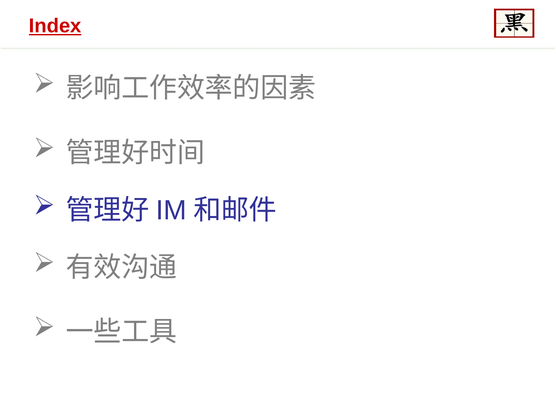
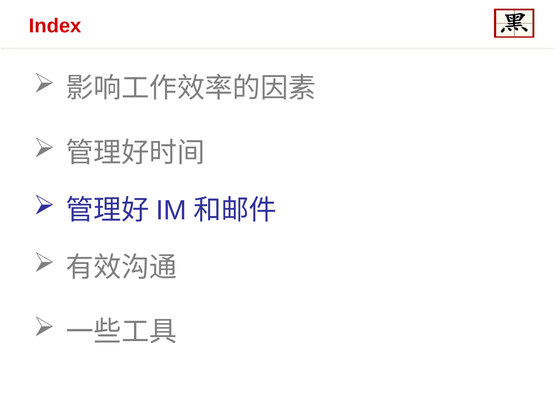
Index underline: present -> none (55, 26)
